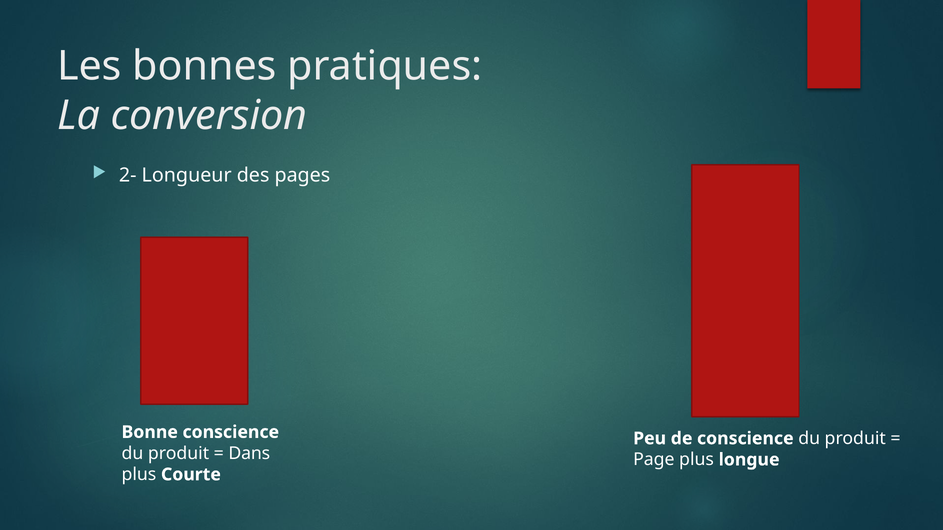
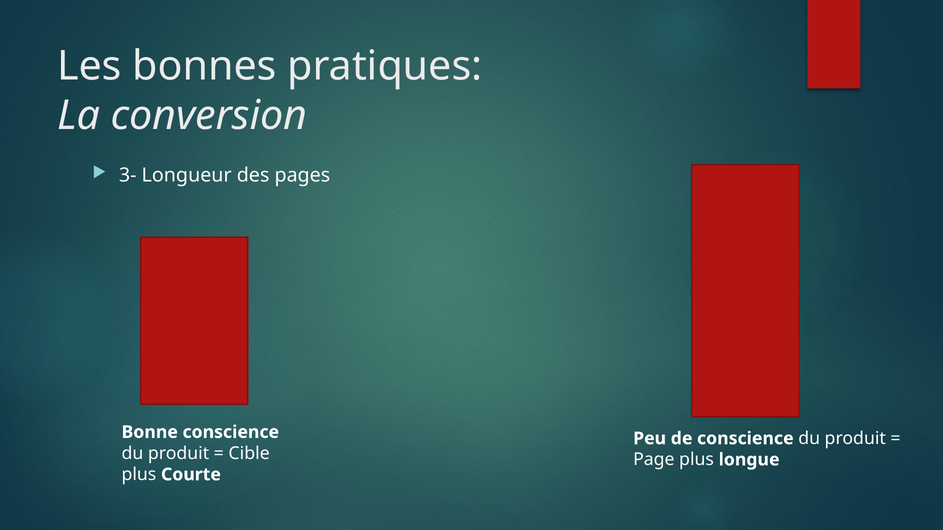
2-: 2- -> 3- (128, 176)
Dans: Dans -> Cible (249, 454)
